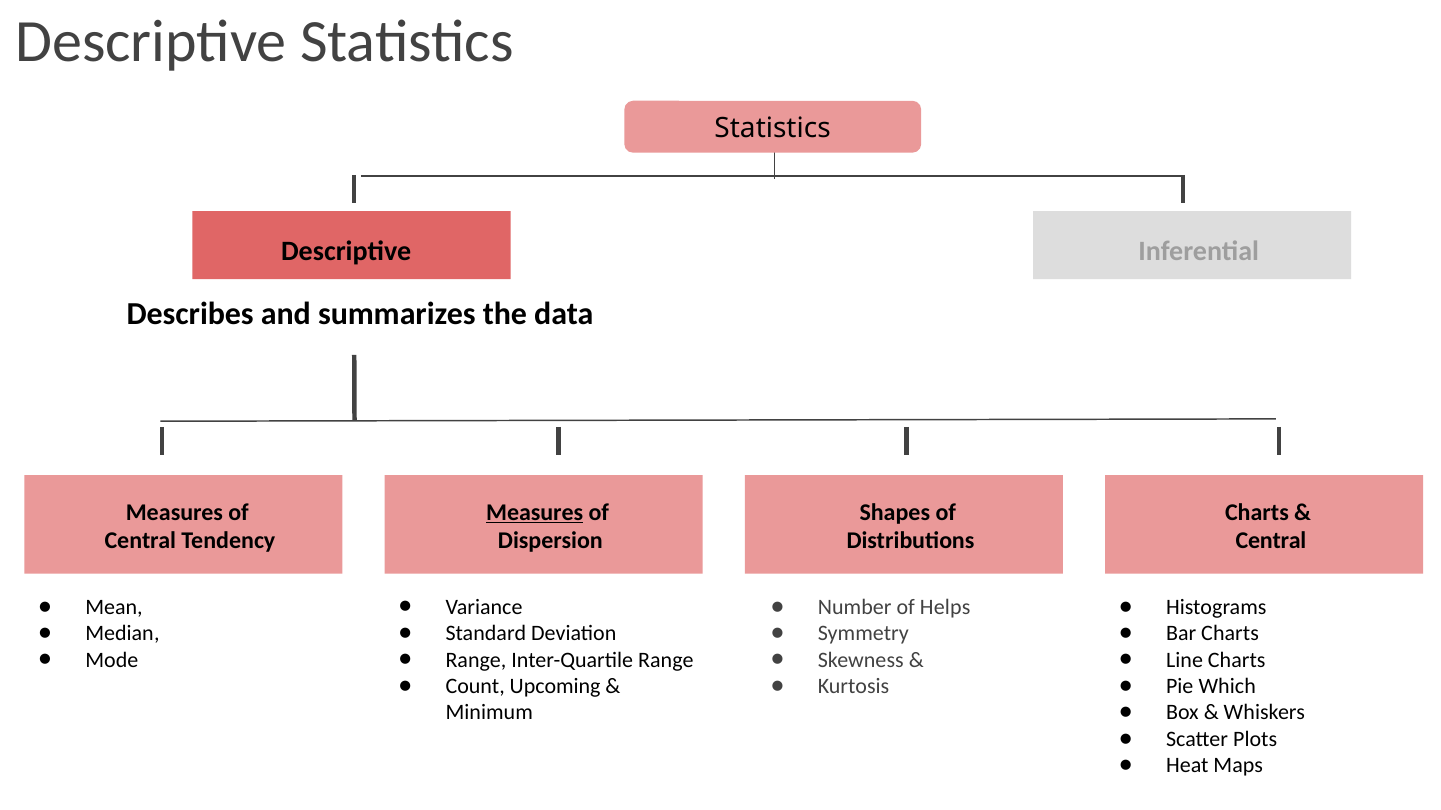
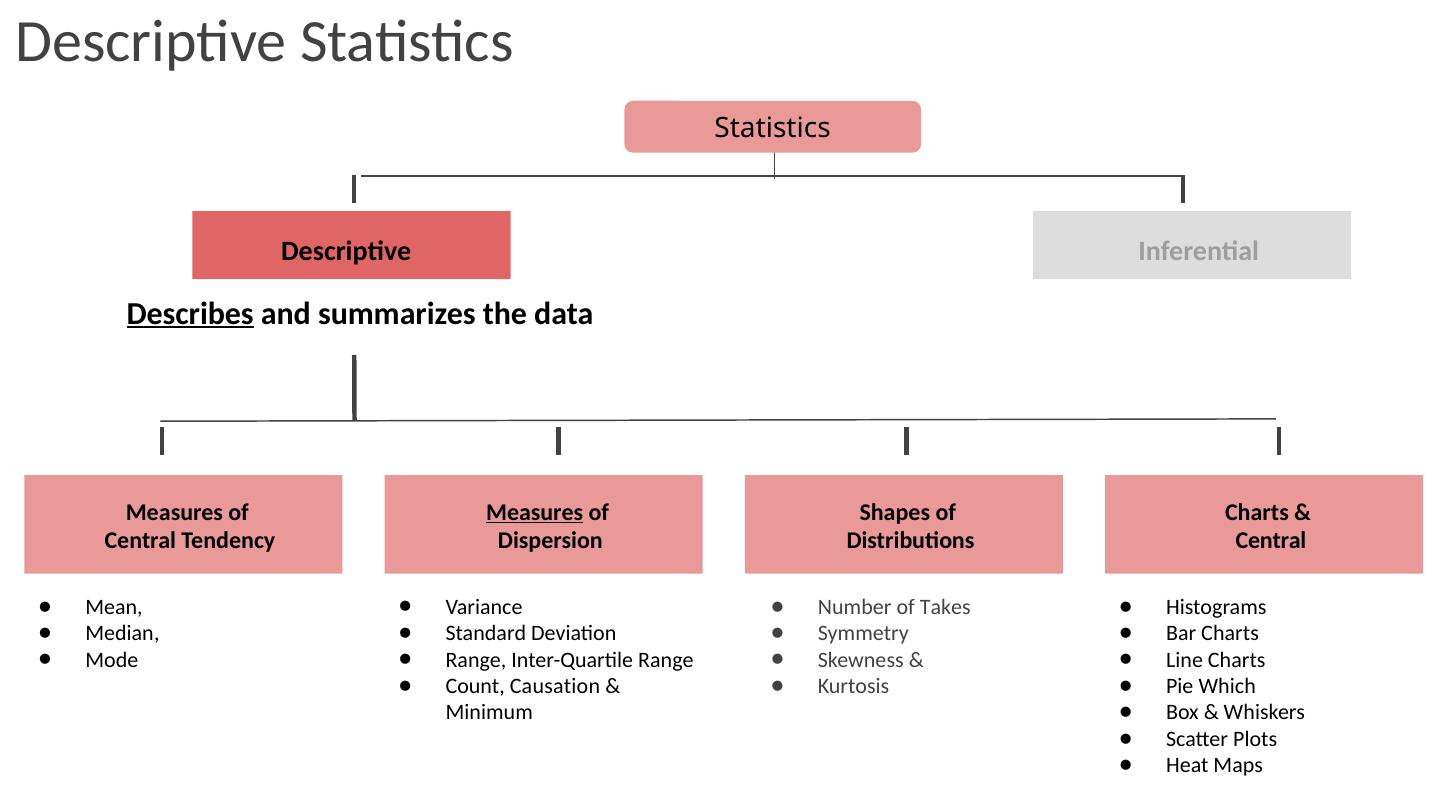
Describes underline: none -> present (190, 314)
Helps: Helps -> Takes (945, 607)
Upcoming: Upcoming -> Causation (555, 687)
